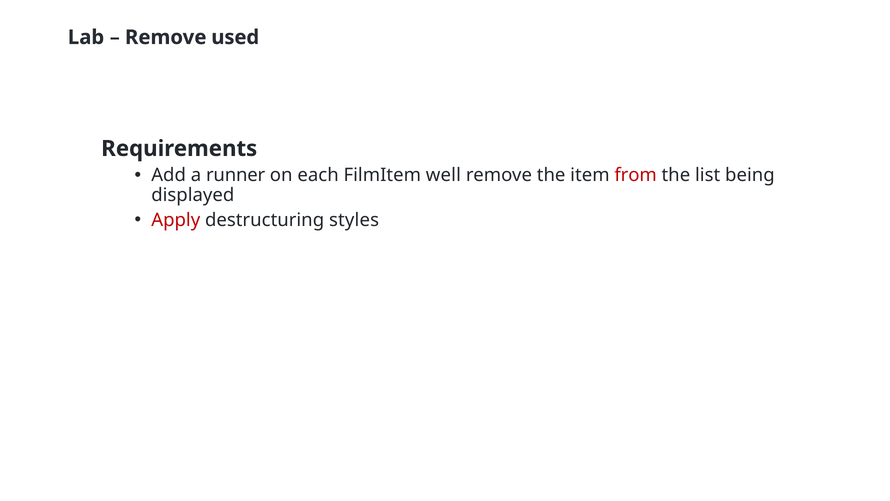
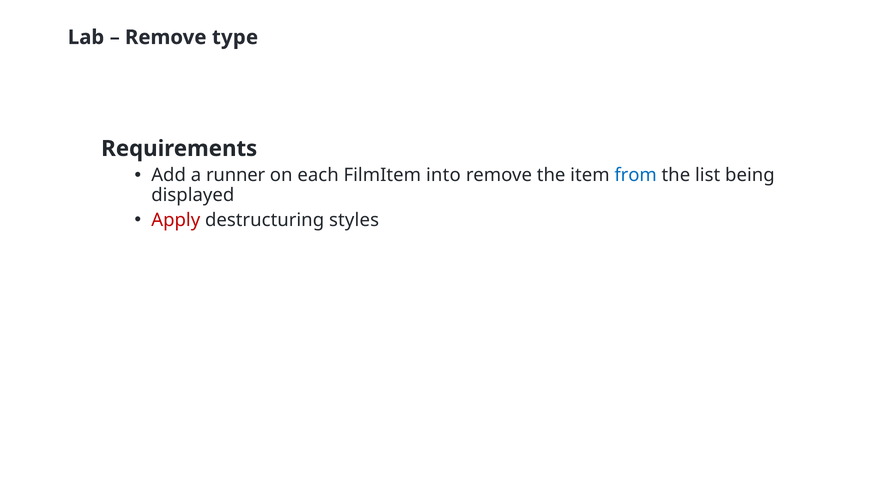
used: used -> type (235, 37)
well: well -> into (443, 175)
from colour: red -> blue (636, 175)
